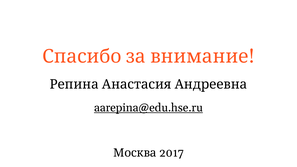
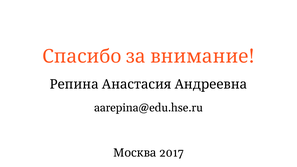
aarepina@edu.hse.ru underline: present -> none (148, 108)
